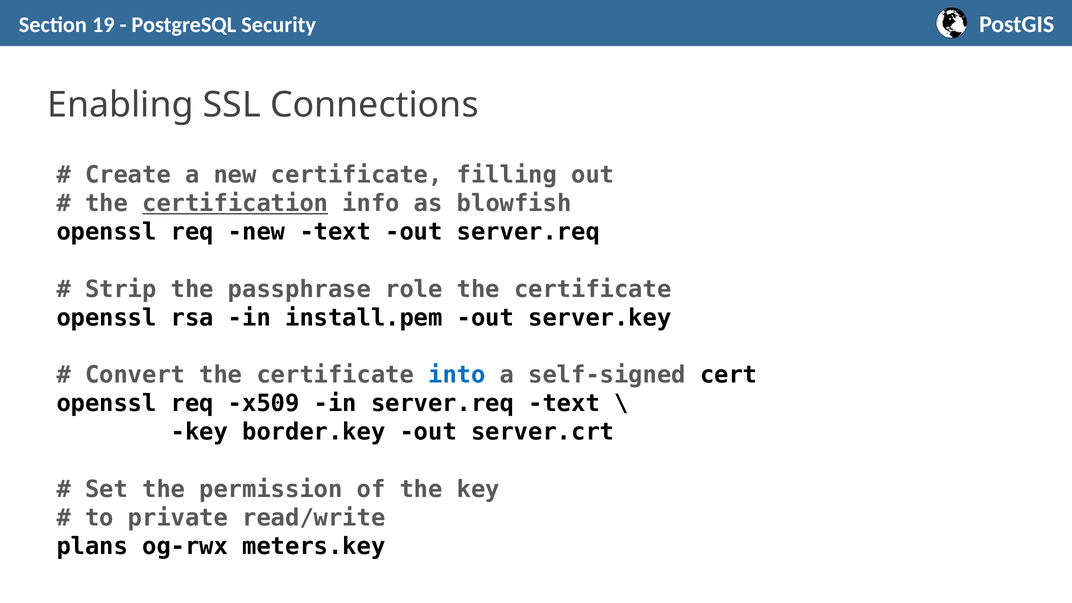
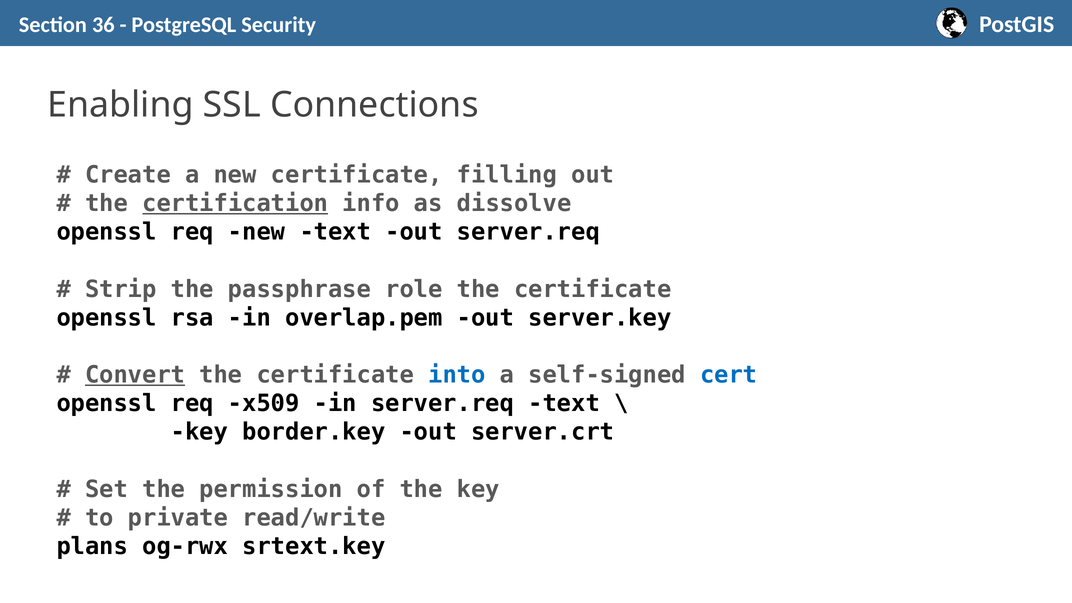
19: 19 -> 36 (103, 25)
blowfish: blowfish -> dissolve (514, 204)
install.pem: install.pem -> overlap.pem (364, 318)
Convert underline: none -> present (135, 375)
cert colour: black -> blue (729, 375)
meters.key: meters.key -> srtext.key (314, 546)
